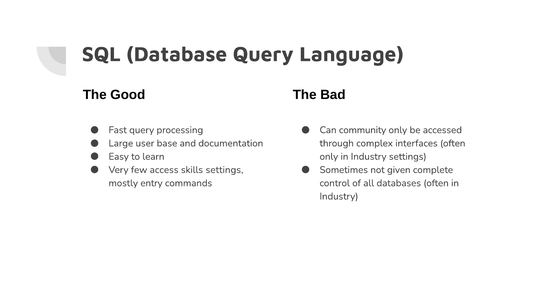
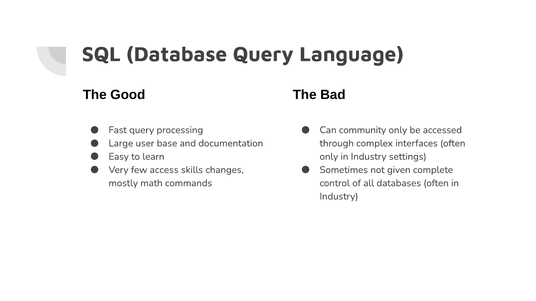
skills settings: settings -> changes (225, 170)
entry: entry -> math (151, 183)
